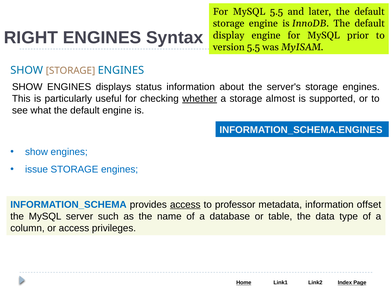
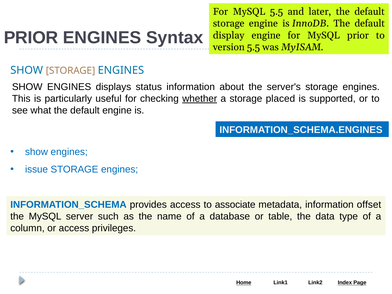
RIGHT: RIGHT -> PRIOR (31, 38)
almost: almost -> placed (280, 99)
access underline: present -> none (185, 205)
professor: professor -> associate (235, 205)
